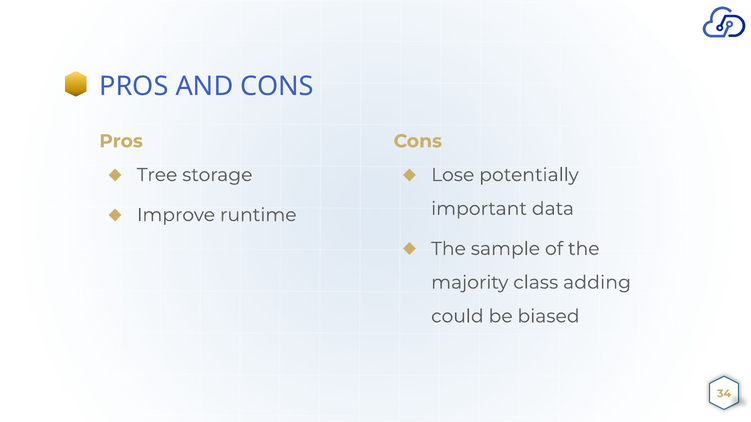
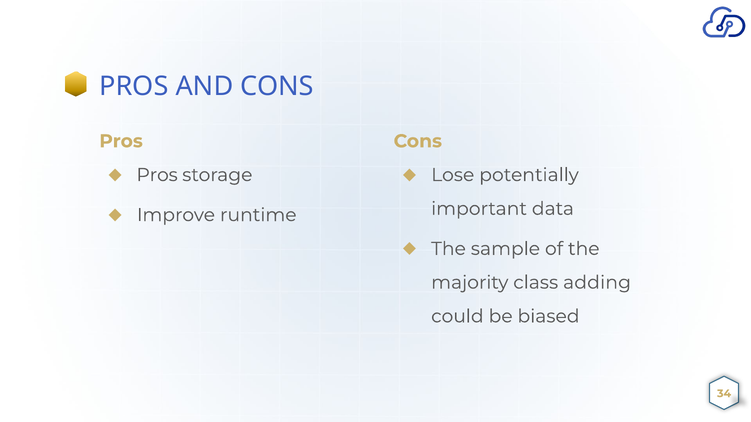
Tree: Tree -> Pros (157, 175)
